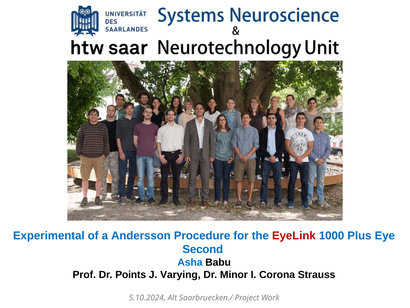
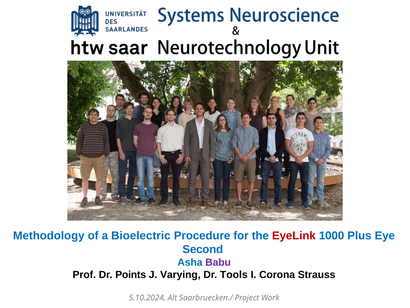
Experimental: Experimental -> Methodology (49, 235)
Andersson: Andersson -> Bioelectric (141, 235)
Babu colour: black -> purple (218, 262)
Minor: Minor -> Tools (234, 274)
